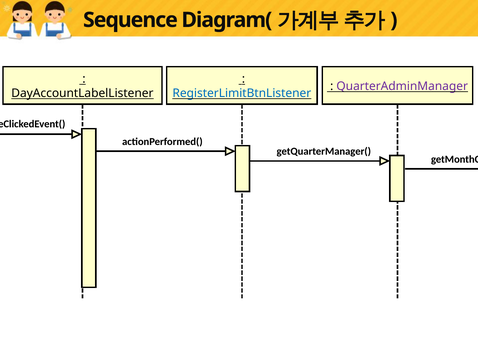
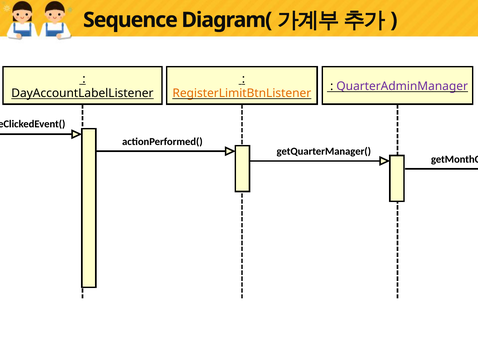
RegisterLimitBtnListener colour: blue -> orange (242, 94)
